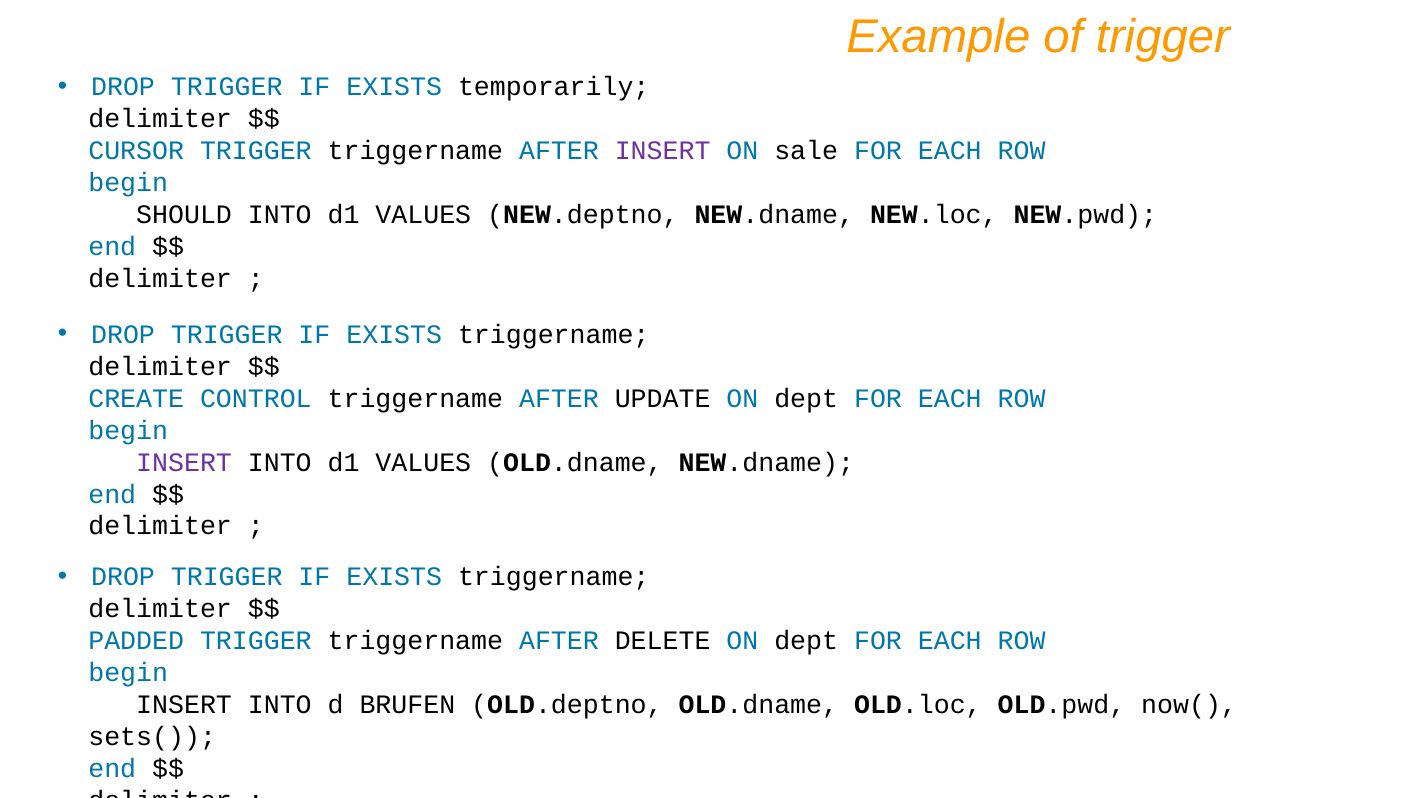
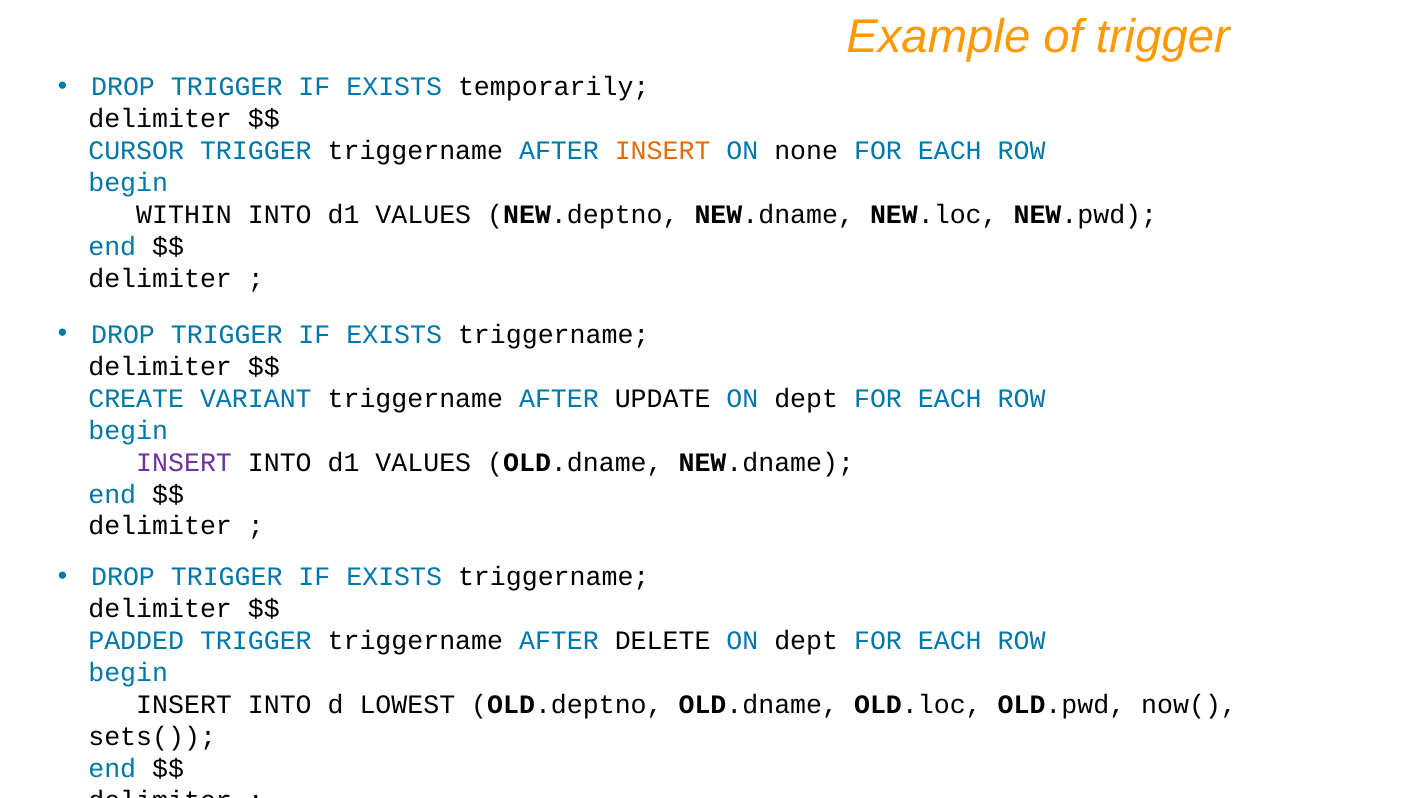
INSERT colour: purple -> orange (663, 151)
sale: sale -> none (806, 151)
SHOULD: SHOULD -> WITHIN (184, 214)
CONTROL: CONTROL -> VARIANT (256, 398)
BRUFEN: BRUFEN -> LOWEST (407, 704)
